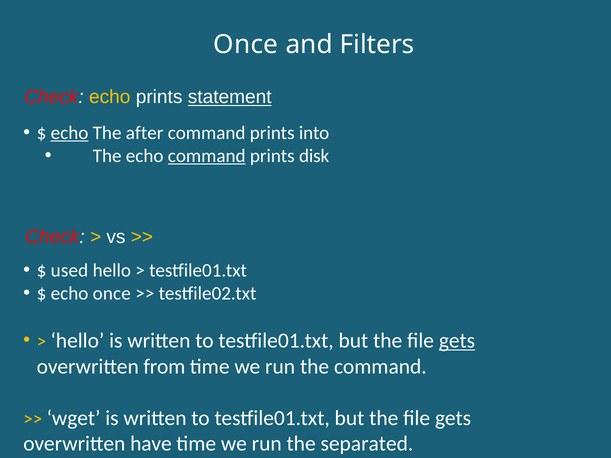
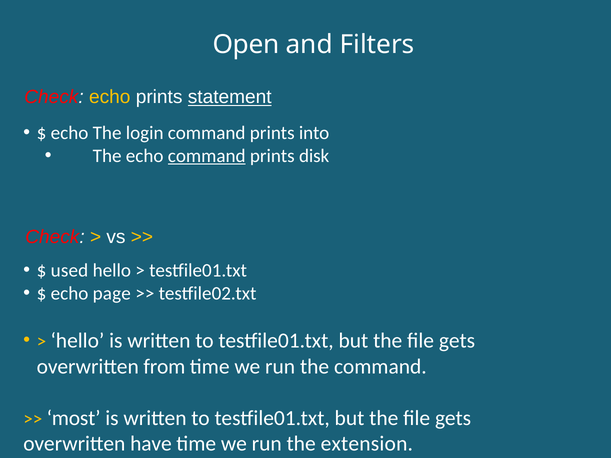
Once: Once -> Open (246, 45)
echo underline: present -> none (70, 133)
after: after -> login (145, 133)
echo once: once -> page (112, 293)
gets underline: present -> none (457, 341)
wget: wget -> most (74, 418)
separated: separated -> extension (367, 444)
